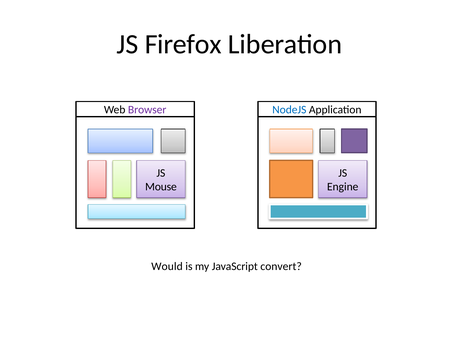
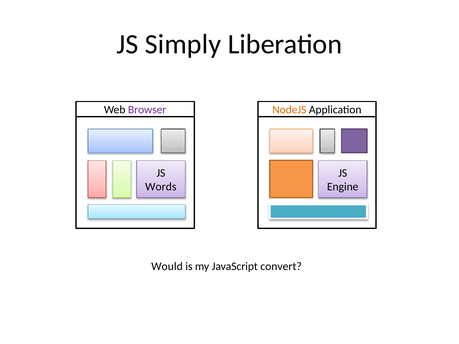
Firefox: Firefox -> Simply (183, 44)
NodeJS colour: blue -> orange (289, 110)
Mouse: Mouse -> Words (161, 187)
